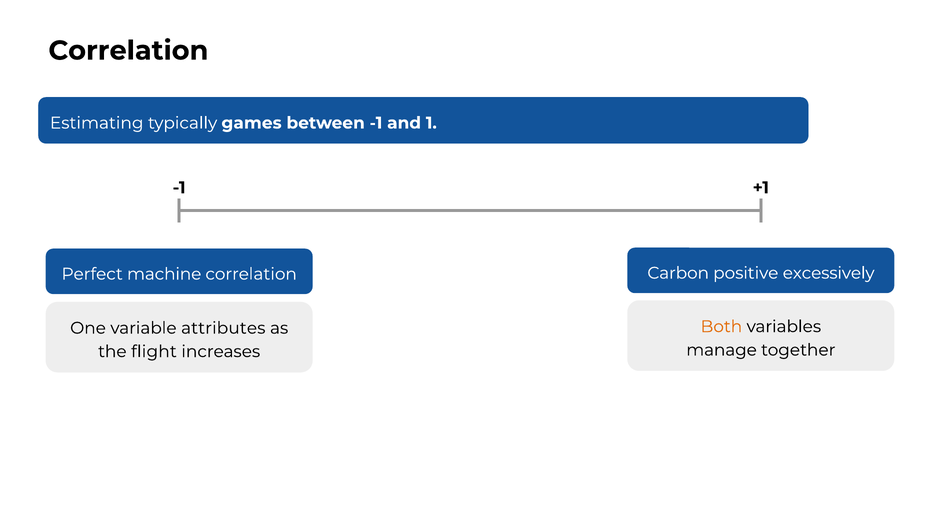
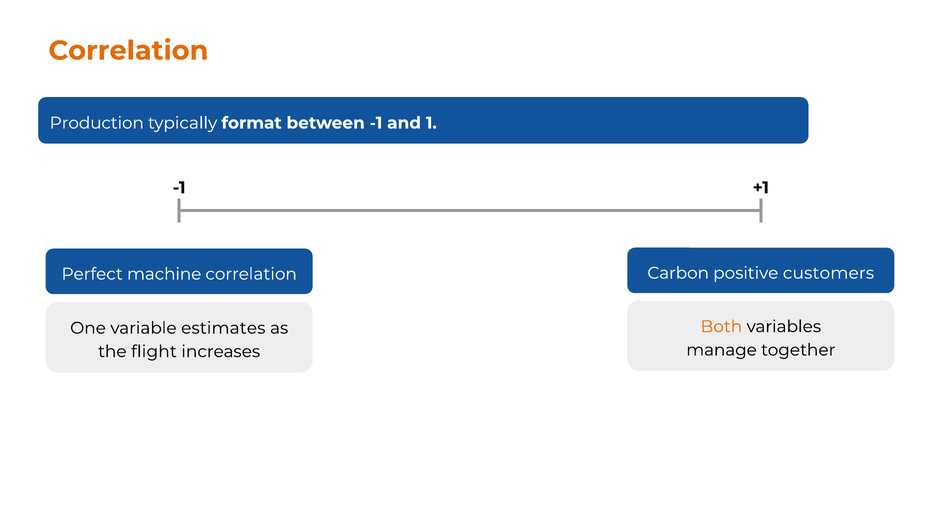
Correlation colour: black -> orange (128, 51)
Estimating: Estimating -> Production (97, 123)
games: games -> format (252, 123)
excessively: excessively -> customers (828, 273)
attributes: attributes -> estimates (223, 328)
